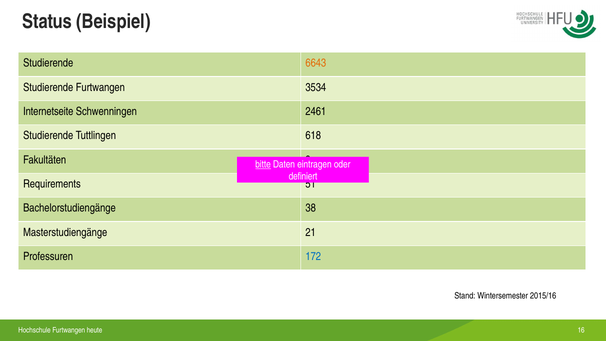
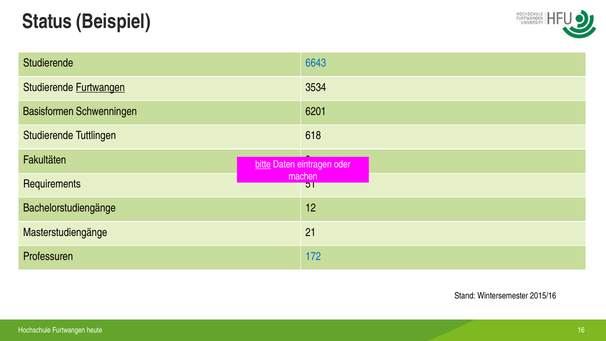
6643 colour: orange -> blue (316, 63)
Furtwangen underline: none -> present (100, 87)
Internetseite: Internetseite -> Basisformen (48, 112)
2461: 2461 -> 6201 (316, 112)
definiert: definiert -> machen (303, 176)
38: 38 -> 12 (311, 208)
